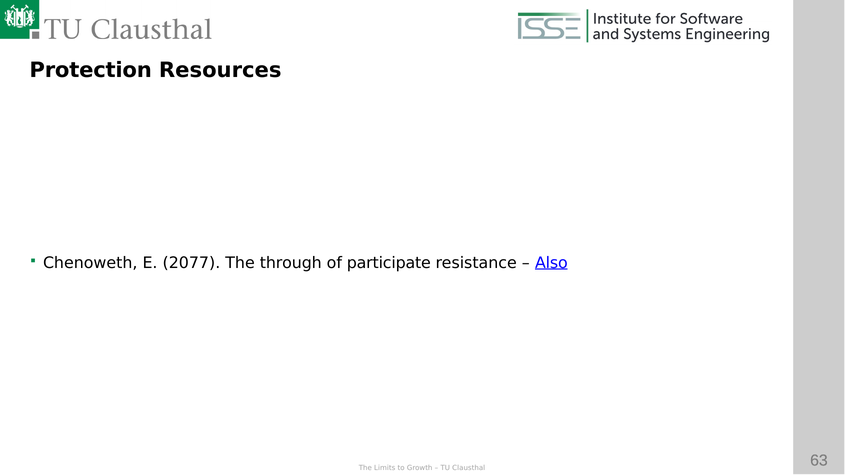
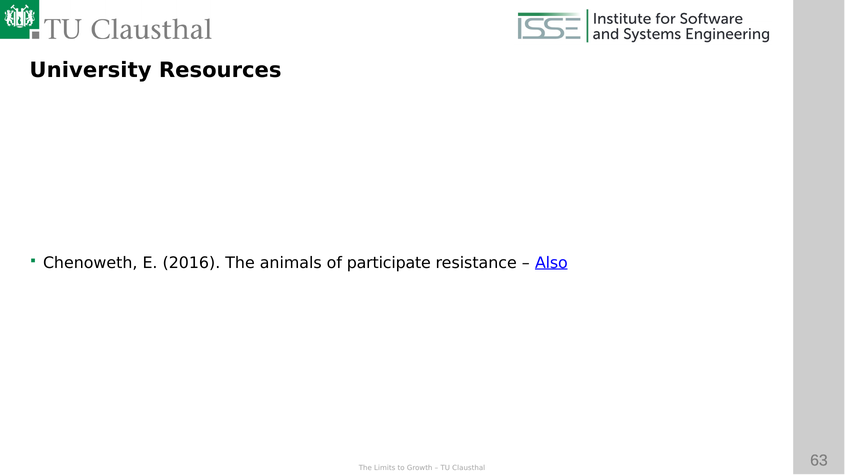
Protection: Protection -> University (91, 70)
2077: 2077 -> 2016 (191, 263)
through: through -> animals (291, 263)
